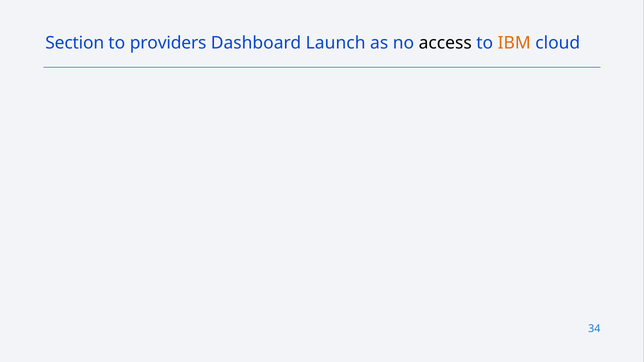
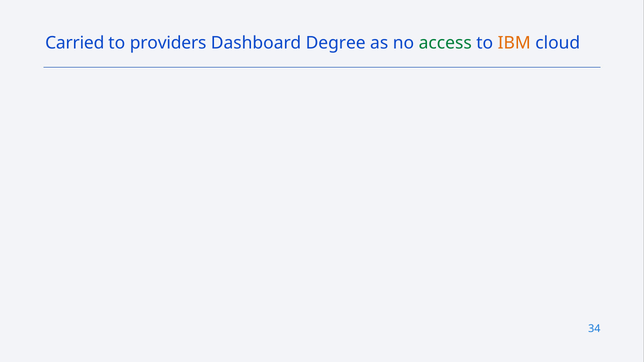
Section: Section -> Carried (75, 43)
Launch: Launch -> Degree (336, 43)
access colour: black -> green (445, 43)
